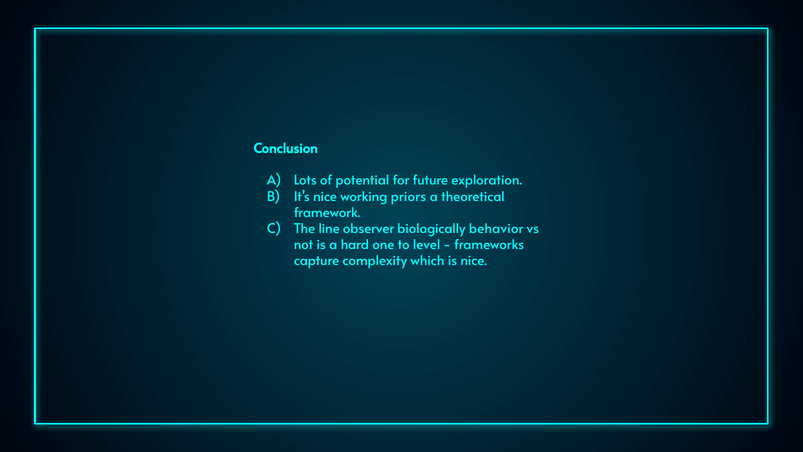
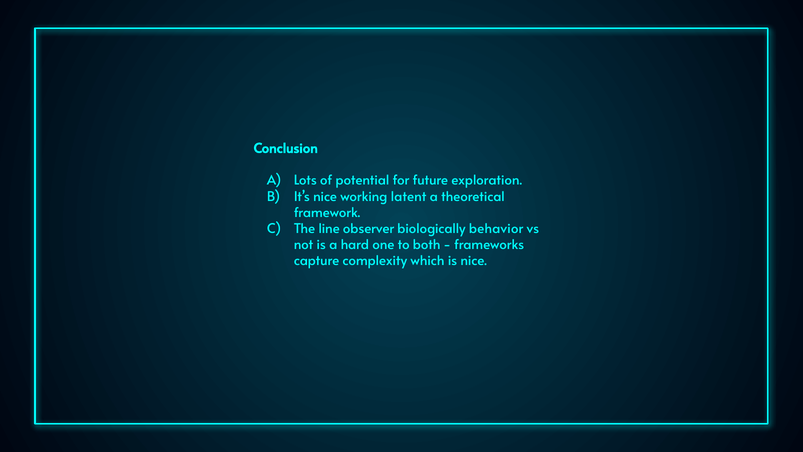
priors: priors -> latent (409, 196)
level: level -> both (427, 245)
